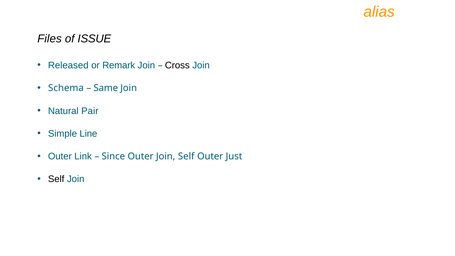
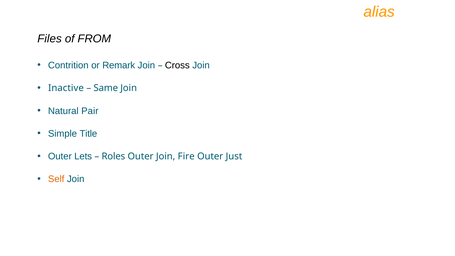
ISSUE: ISSUE -> FROM (94, 39)
Released: Released -> Contrition (68, 65)
Schema: Schema -> Inactive (66, 88)
Line: Line -> Title (88, 134)
Link: Link -> Lets (83, 156)
Since: Since -> Roles (113, 156)
Join Self: Self -> Fire (186, 156)
Self colour: black -> orange (56, 179)
